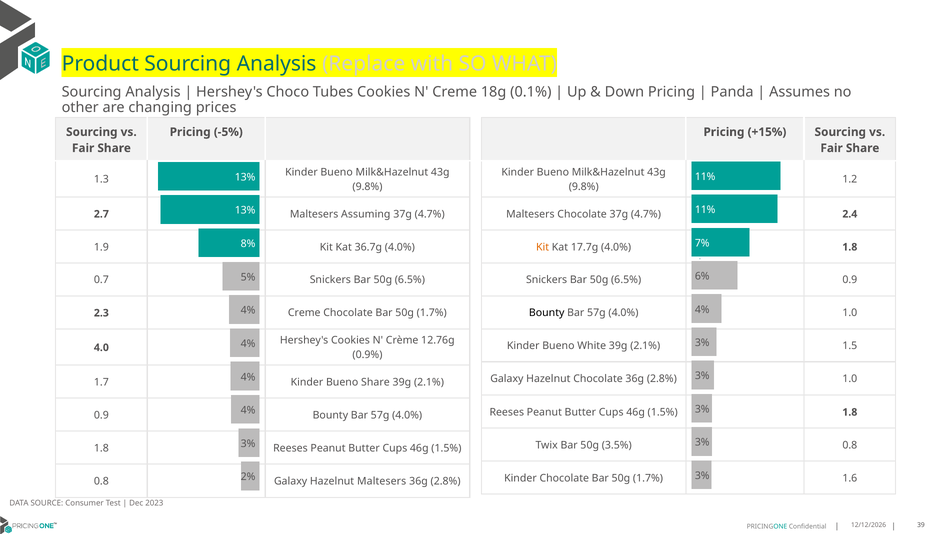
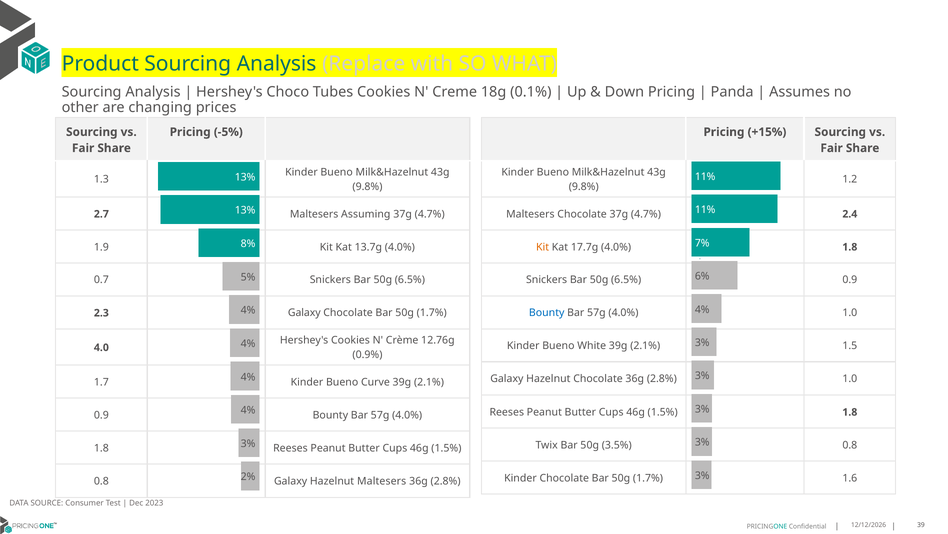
36.7g: 36.7g -> 13.7g (368, 247)
Bounty colour: black -> blue (547, 313)
2.3 Creme: Creme -> Galaxy (304, 313)
Bueno Share: Share -> Curve (375, 382)
